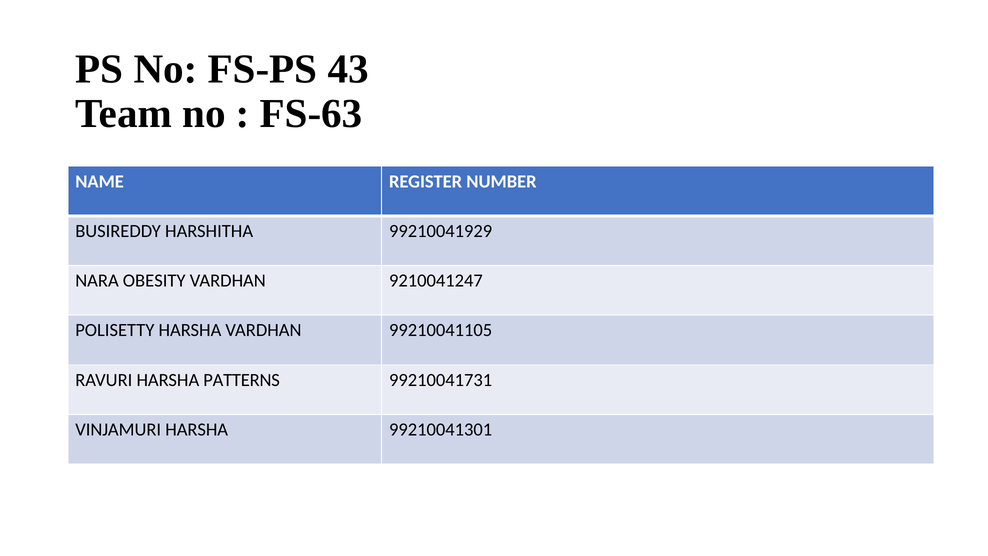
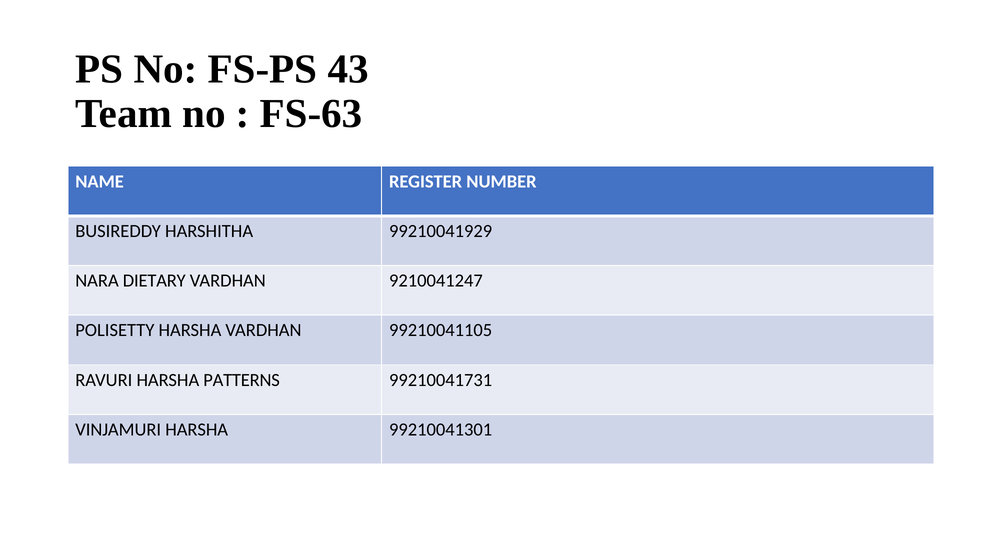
OBESITY: OBESITY -> DIETARY (154, 281)
